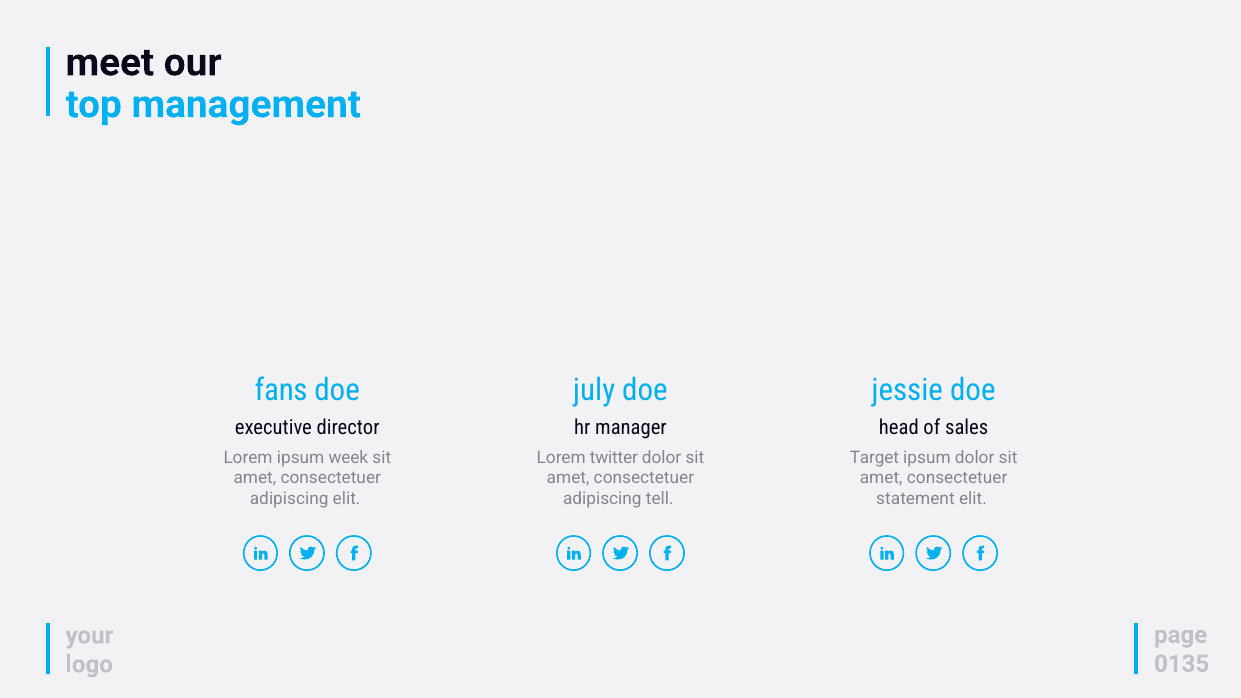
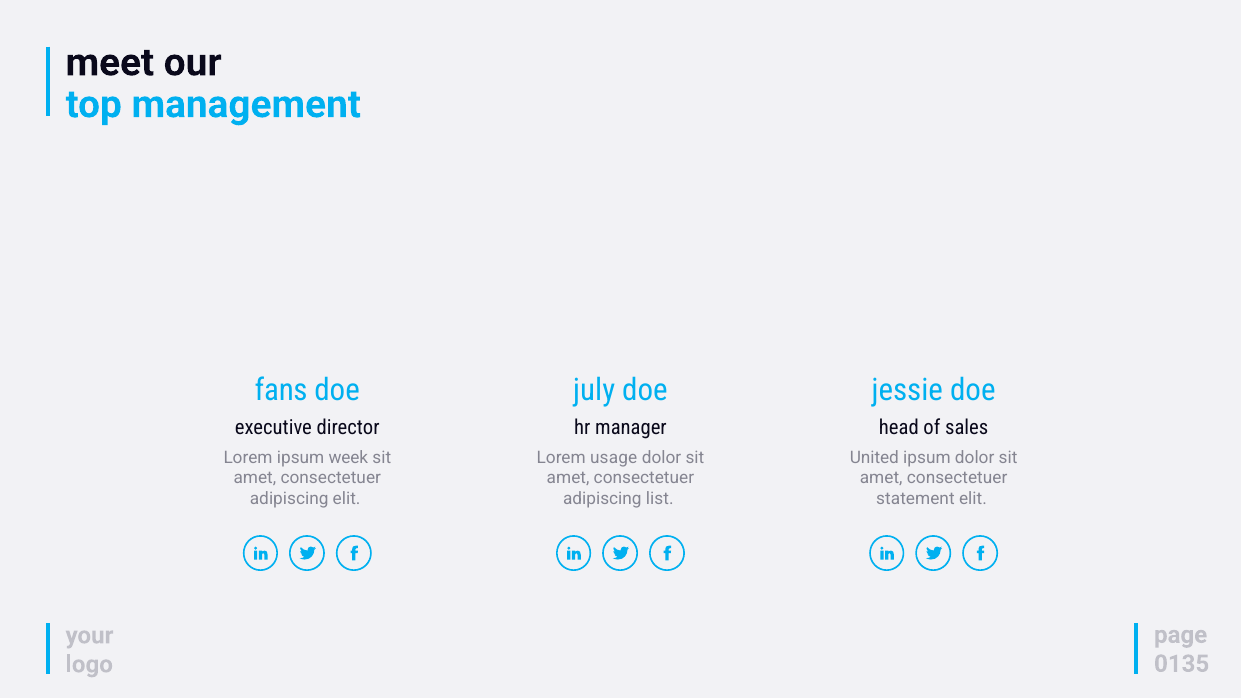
twitter: twitter -> usage (614, 457)
Target: Target -> United (874, 457)
tell: tell -> list (660, 499)
